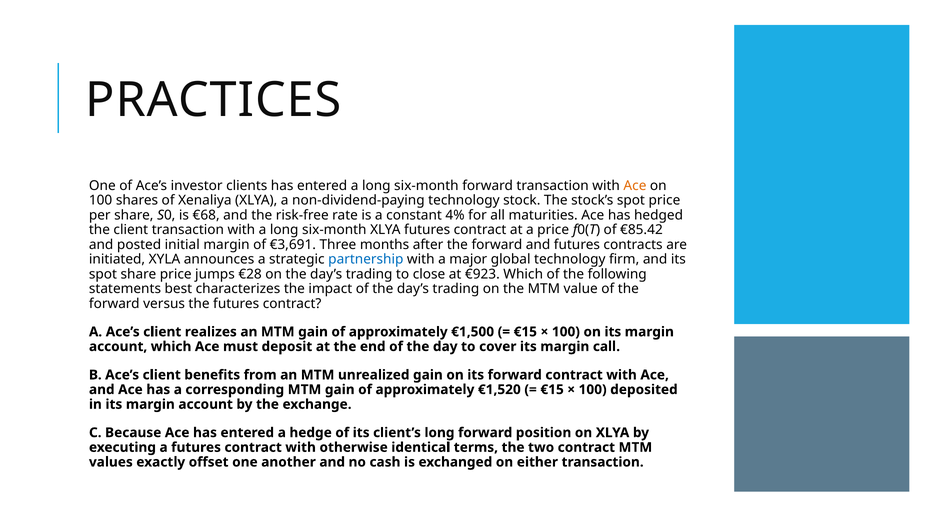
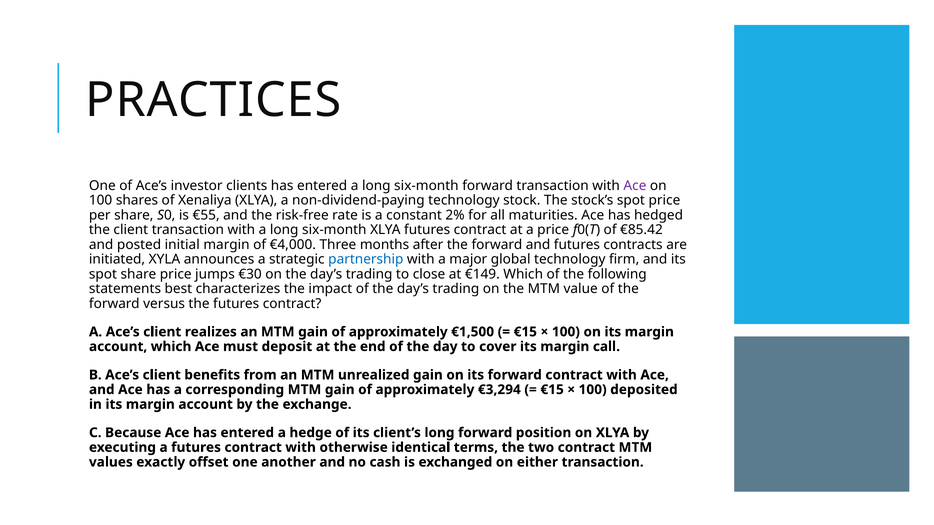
Ace colour: orange -> purple (635, 186)
€68: €68 -> €55 (206, 215)
4%: 4% -> 2% (455, 215)
€3,691: €3,691 -> €4,000 (293, 245)
€28: €28 -> €30 (250, 274)
€923: €923 -> €149 (482, 274)
€1,520: €1,520 -> €3,294 (499, 390)
